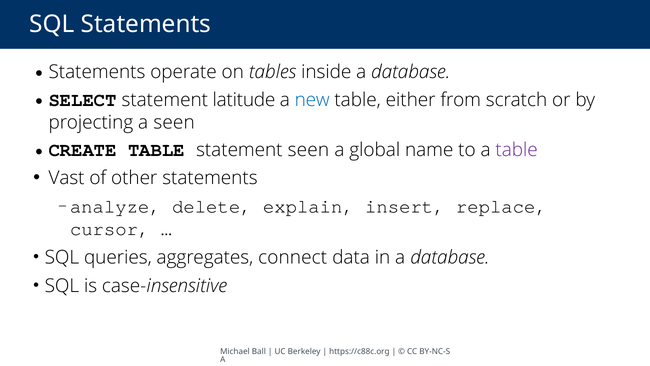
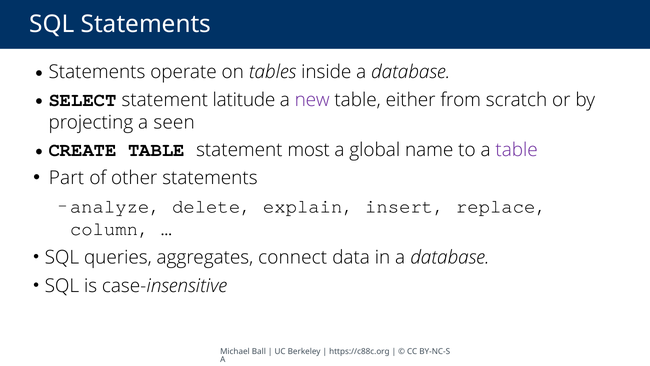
new colour: blue -> purple (312, 100)
statement seen: seen -> most (309, 150)
Vast: Vast -> Part (66, 178)
cursor: cursor -> column (110, 229)
